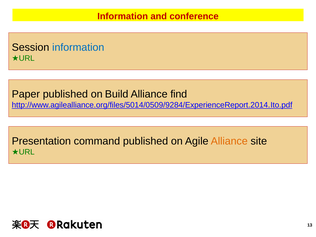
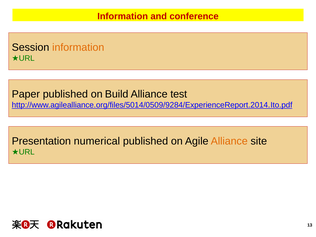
information colour: blue -> orange (78, 47)
find: find -> test (179, 94)
command: command -> numerical (97, 141)
